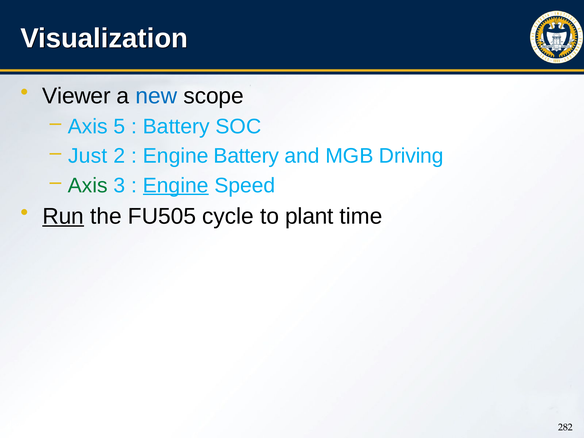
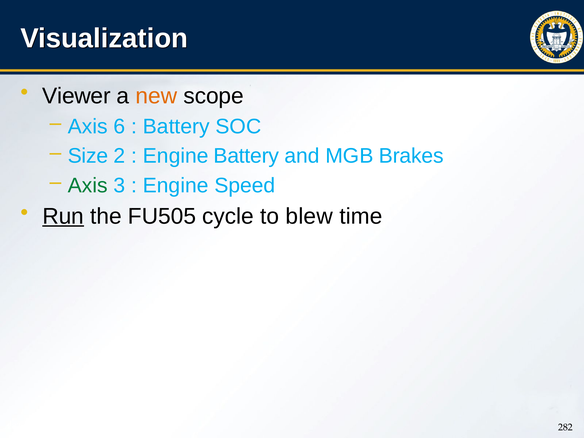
new colour: blue -> orange (156, 96)
5: 5 -> 6 (119, 126)
Just: Just -> Size (88, 156)
Driving: Driving -> Brakes (411, 156)
Engine underline: present -> none (176, 185)
plant: plant -> blew (309, 216)
